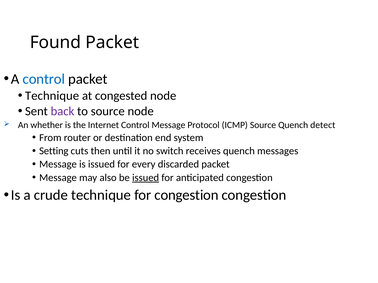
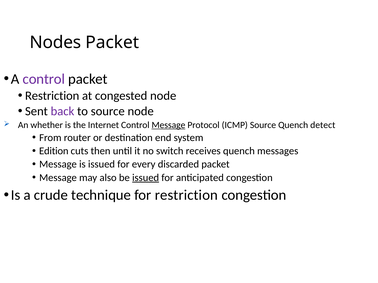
Found: Found -> Nodes (55, 42)
control colour: blue -> purple (44, 79)
Technique: Technique -> Restriction (52, 96)
Message underline: none -> present (168, 125)
Setting: Setting -> Edition (54, 151)
for congestion: congestion -> restriction (186, 195)
